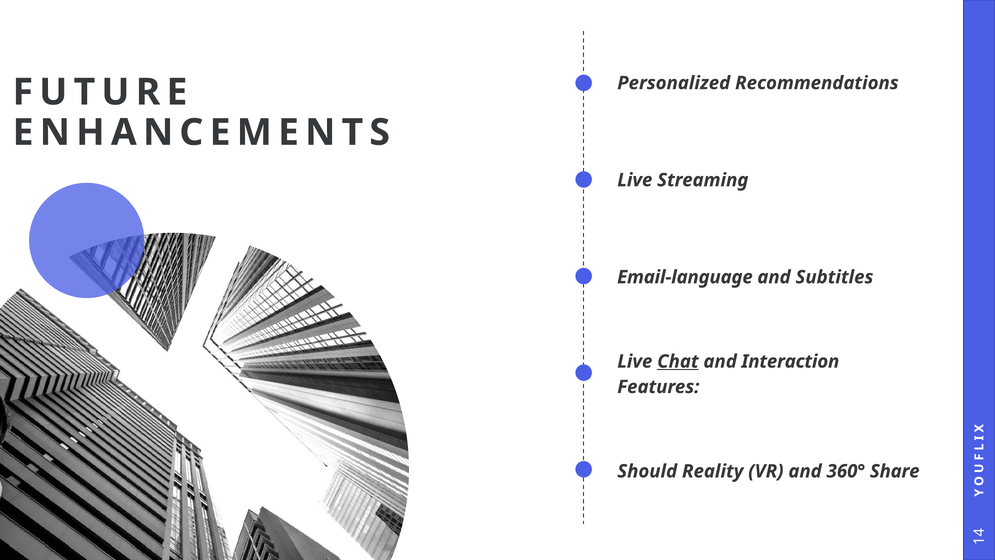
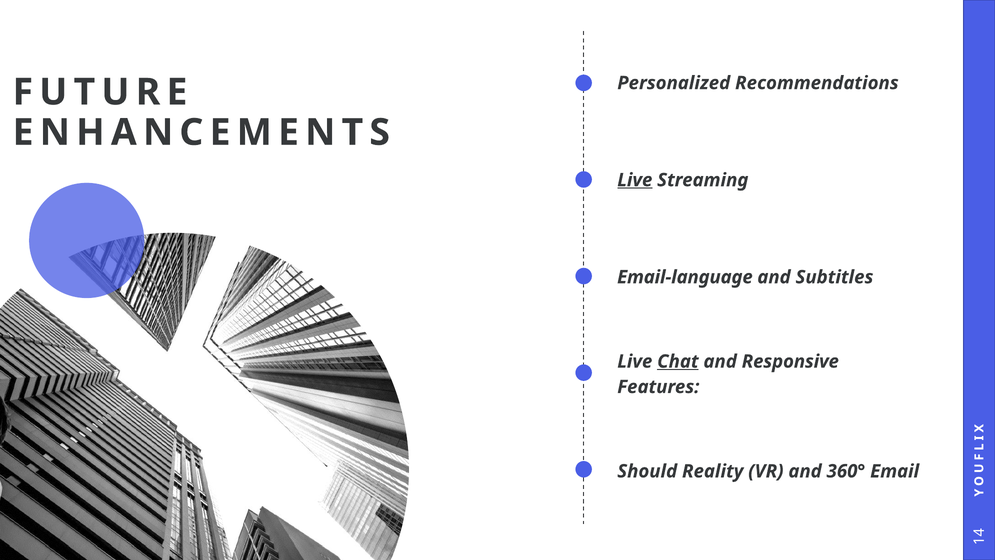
Live underline: none -> present (635, 180)
Interaction: Interaction -> Responsive (790, 361)
Share: Share -> Email (895, 471)
